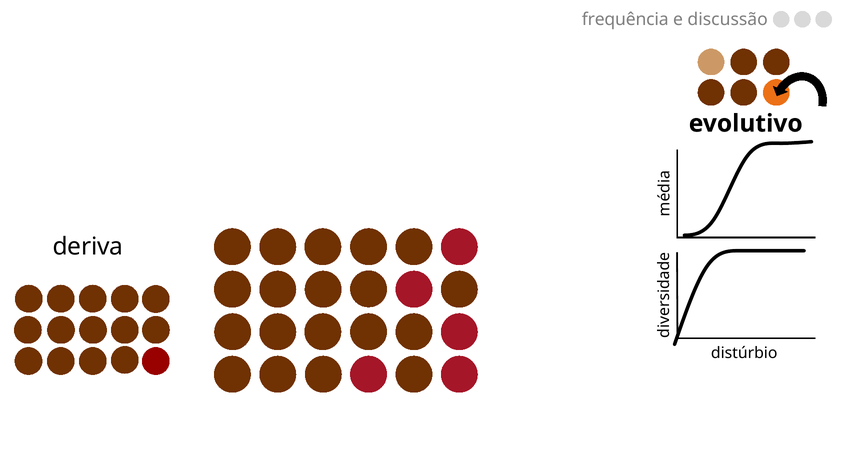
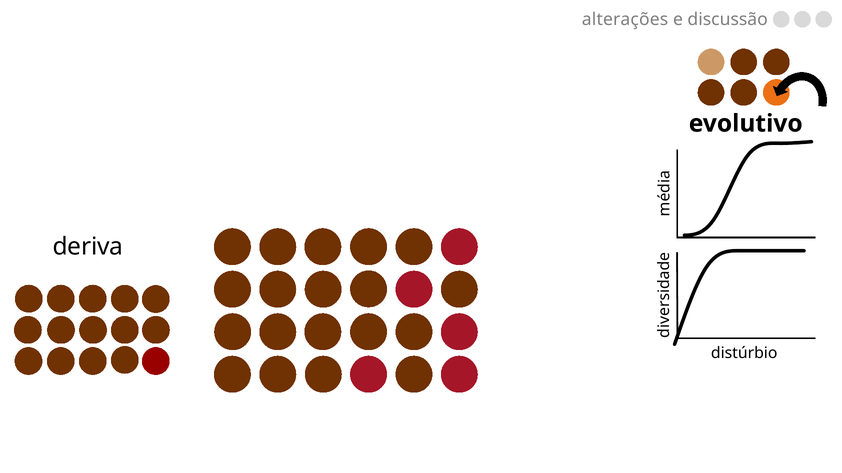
frequência: frequência -> alterações (625, 20)
